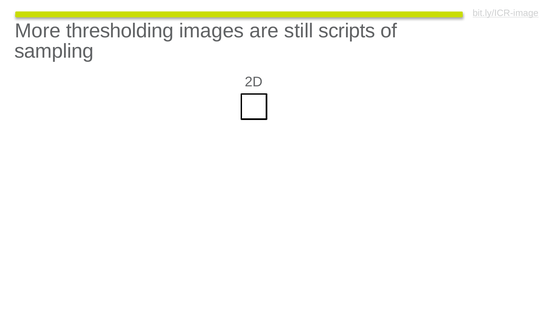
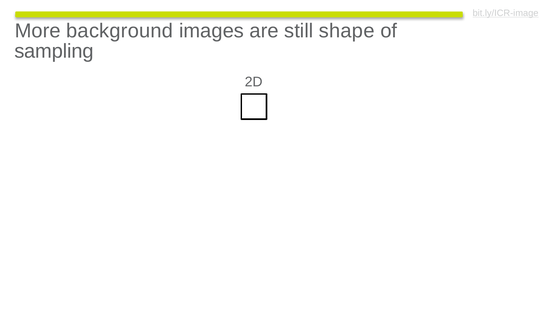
thresholding: thresholding -> background (120, 31)
scripts: scripts -> shape (347, 31)
